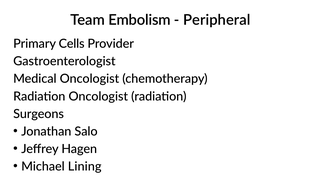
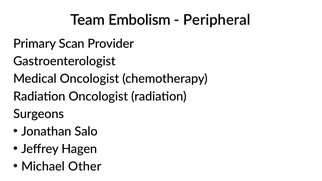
Cells: Cells -> Scan (72, 44)
Lining: Lining -> Other (85, 167)
